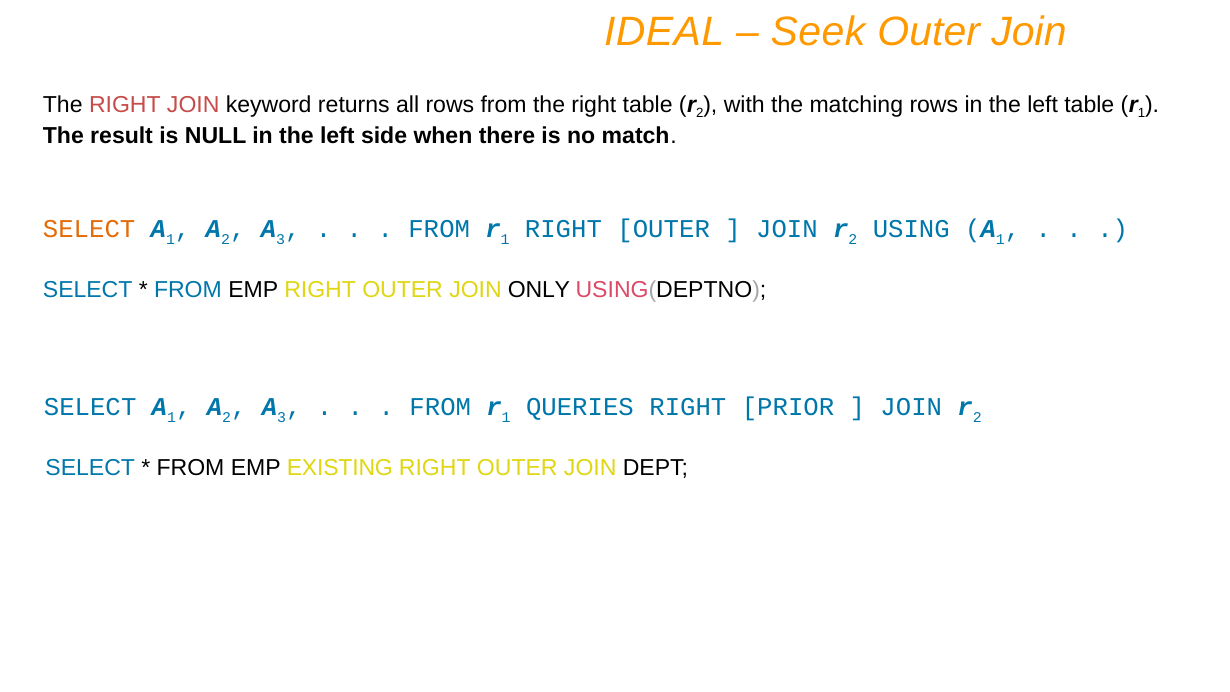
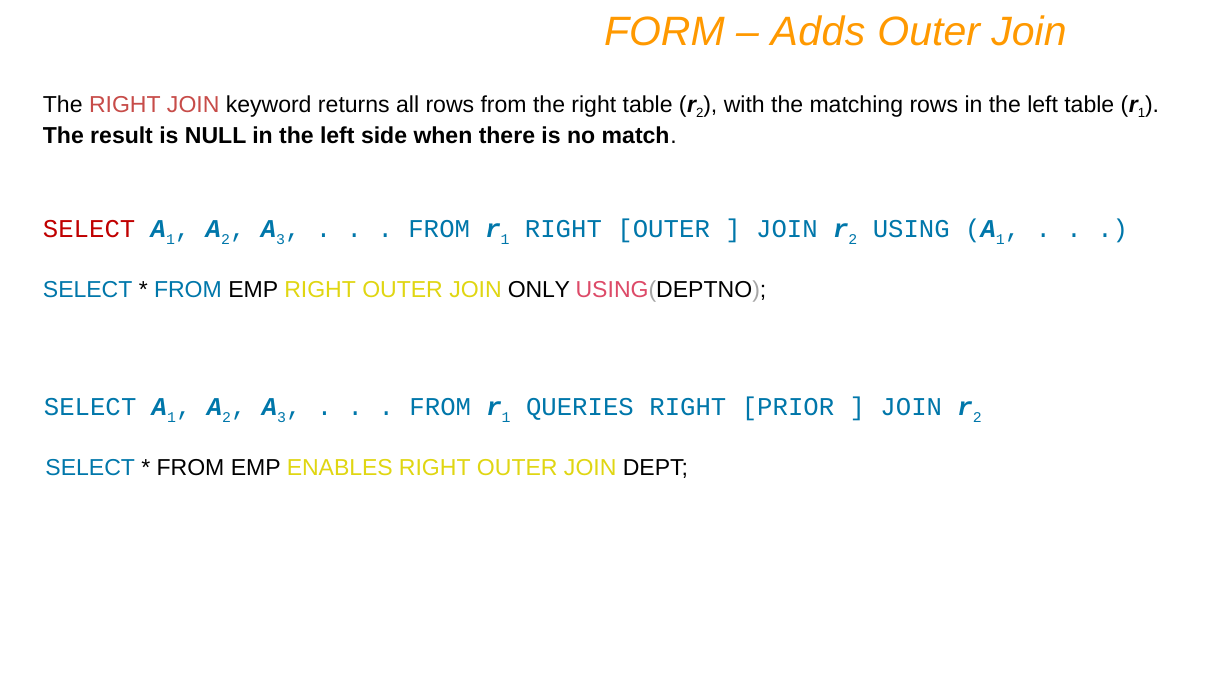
IDEAL: IDEAL -> FORM (664, 32)
Seek: Seek -> Adds (818, 32)
SELECT colour: orange -> red (89, 229)
EXISTING: EXISTING -> ENABLES (340, 468)
